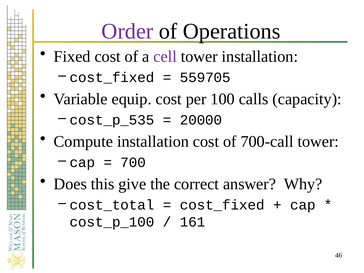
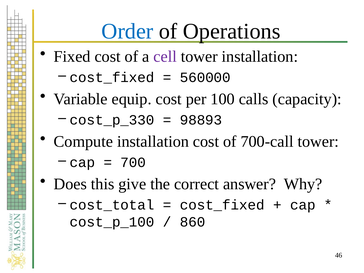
Order colour: purple -> blue (127, 31)
559705: 559705 -> 560000 (205, 77)
cost_p_535: cost_p_535 -> cost_p_330 (112, 120)
20000: 20000 -> 98893 (201, 120)
161: 161 -> 860 (193, 222)
